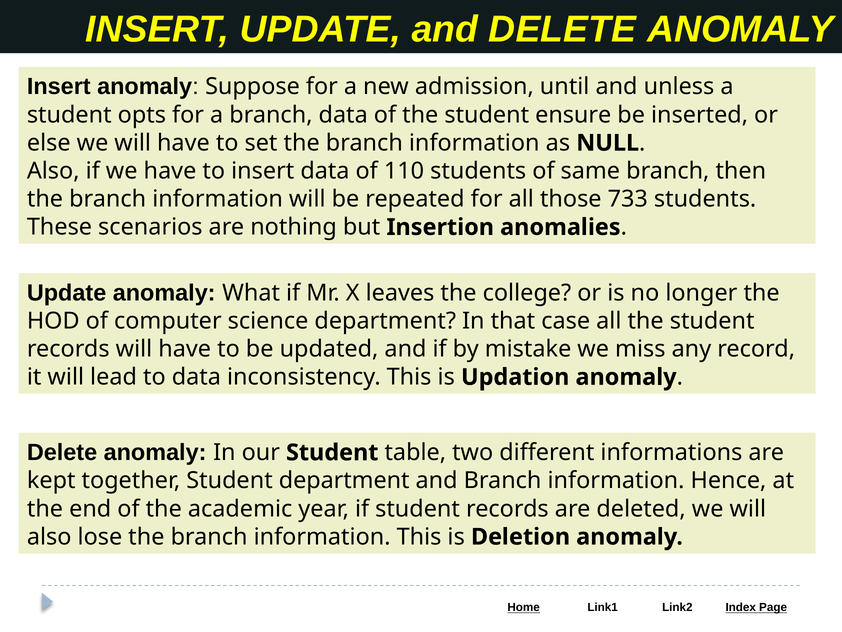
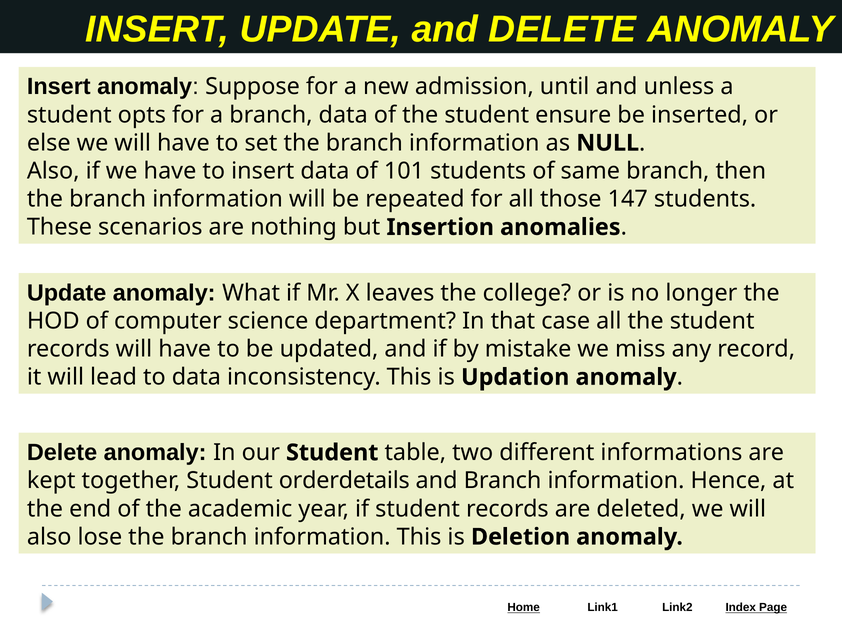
110: 110 -> 101 (404, 171)
733: 733 -> 147 (628, 199)
Student department: department -> orderdetails (344, 480)
